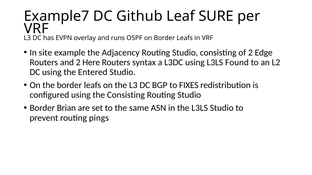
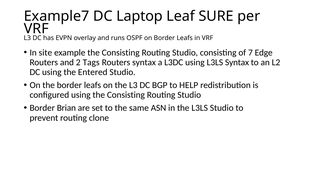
Github: Github -> Laptop (140, 16)
example the Adjacency: Adjacency -> Consisting (121, 53)
of 2: 2 -> 7 (250, 53)
Here: Here -> Tags (91, 63)
L3LS Found: Found -> Syntax (237, 63)
FIXES: FIXES -> HELP (189, 85)
pings: pings -> clone (99, 118)
